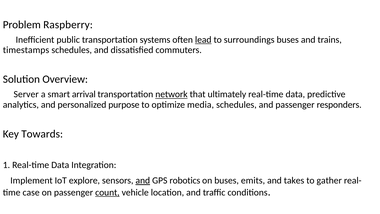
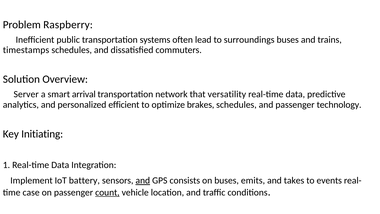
lead underline: present -> none (203, 40)
network underline: present -> none (171, 94)
ultimately: ultimately -> versatility (227, 94)
purpose: purpose -> efficient (124, 105)
media: media -> brakes (201, 105)
responders: responders -> technology (339, 105)
Towards: Towards -> Initiating (42, 134)
explore: explore -> battery (84, 180)
robotics: robotics -> consists (185, 180)
gather: gather -> events (329, 180)
